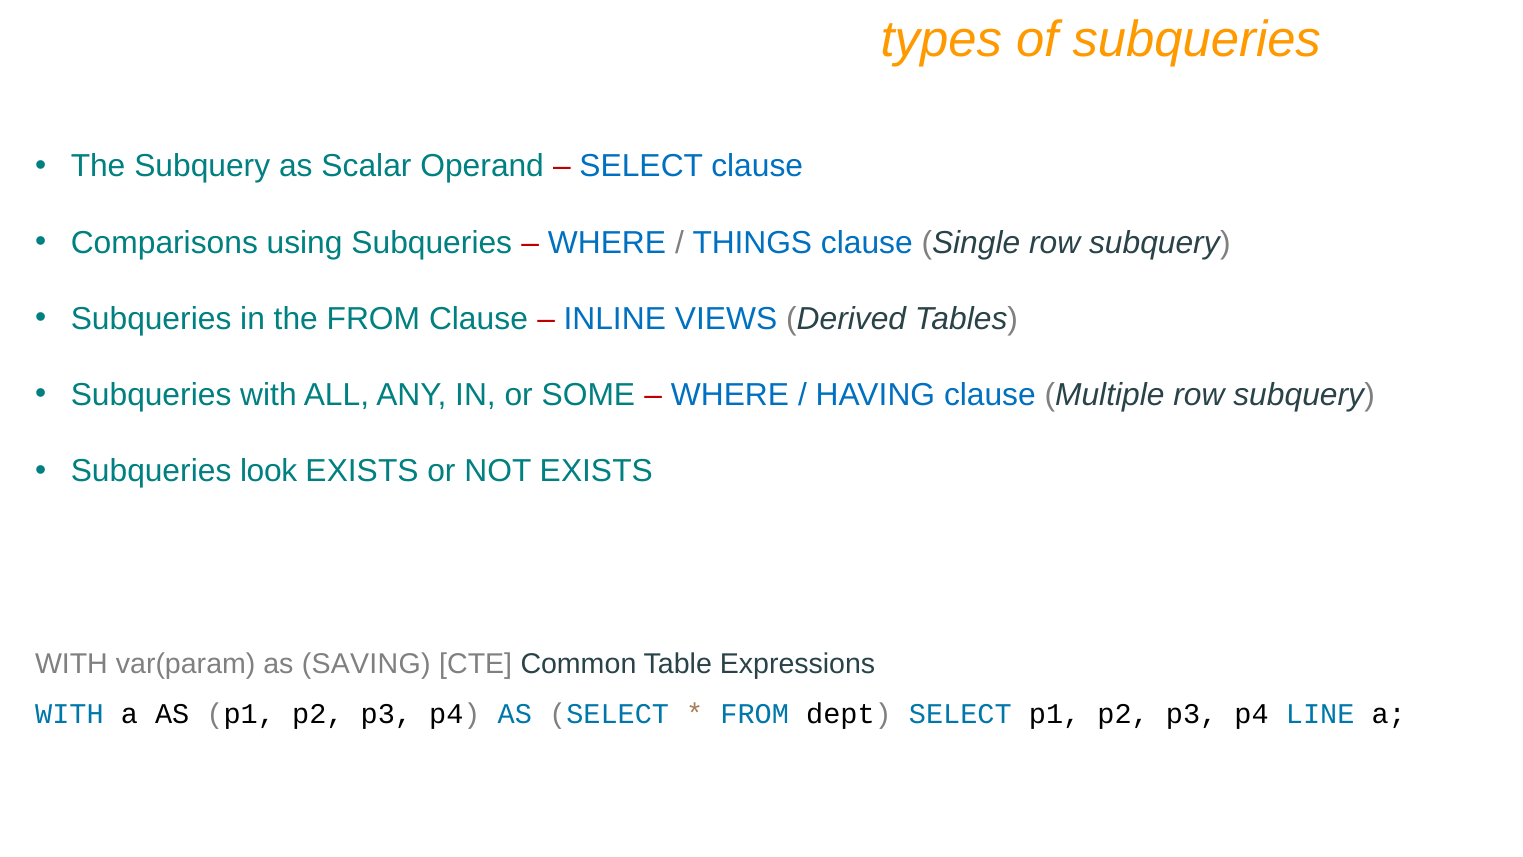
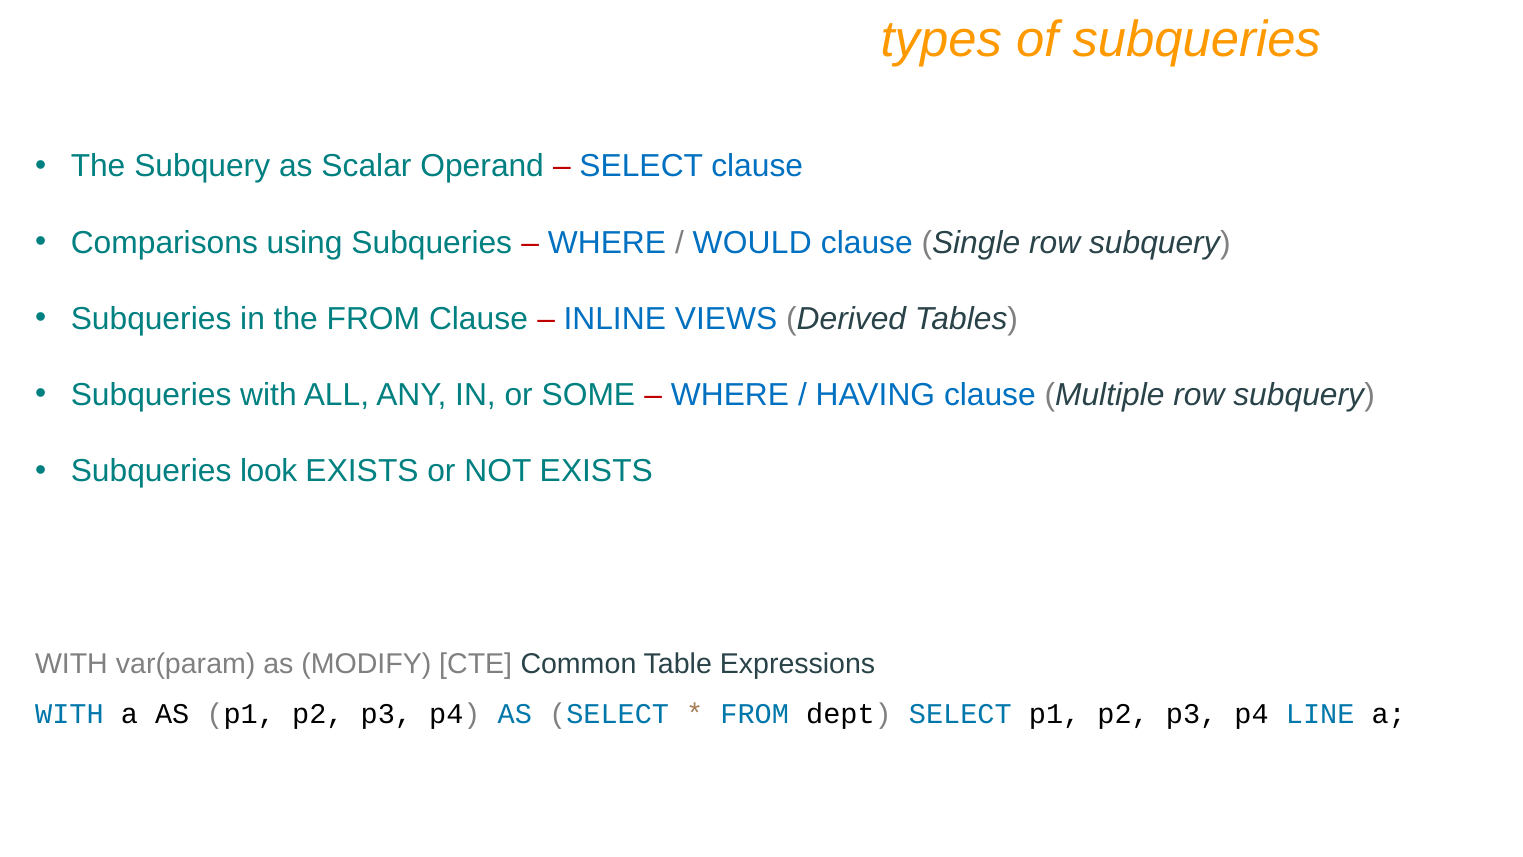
THINGS: THINGS -> WOULD (752, 243)
SAVING: SAVING -> MODIFY (366, 664)
